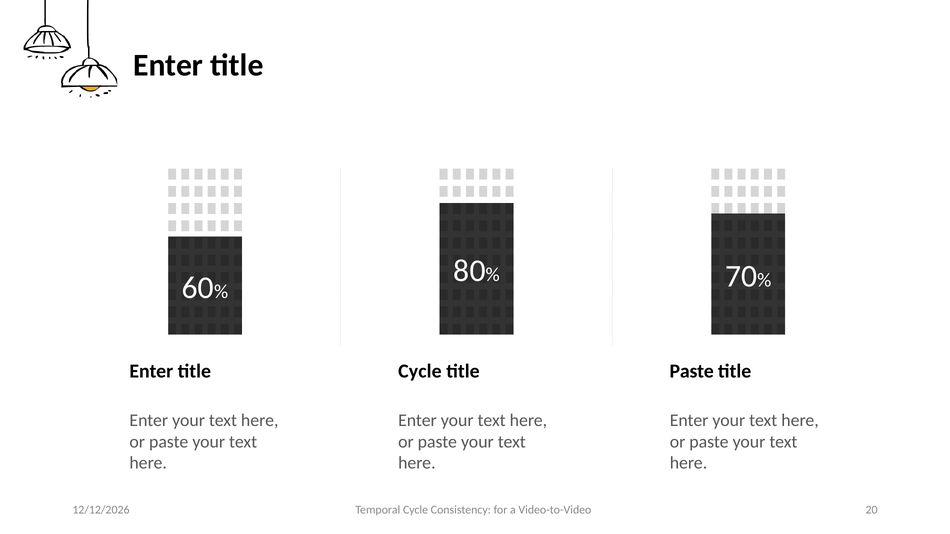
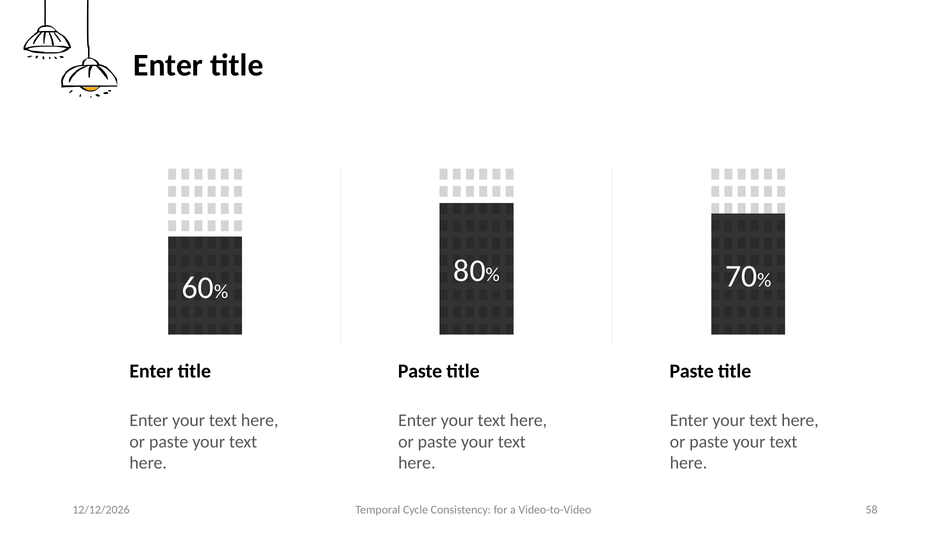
Cycle: Cycle -> Paste (420, 371)
20: 20 -> 58 (872, 510)
